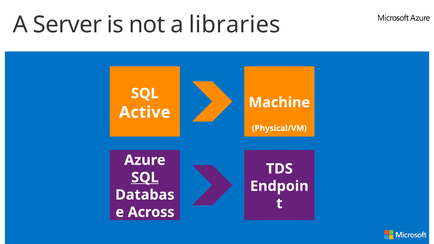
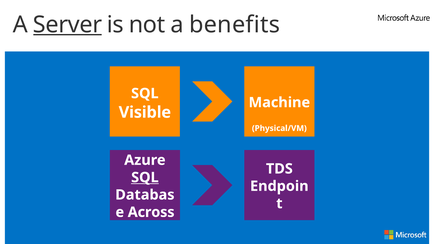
Server underline: none -> present (68, 25)
libraries: libraries -> benefits (235, 25)
Active: Active -> Visible (145, 112)
